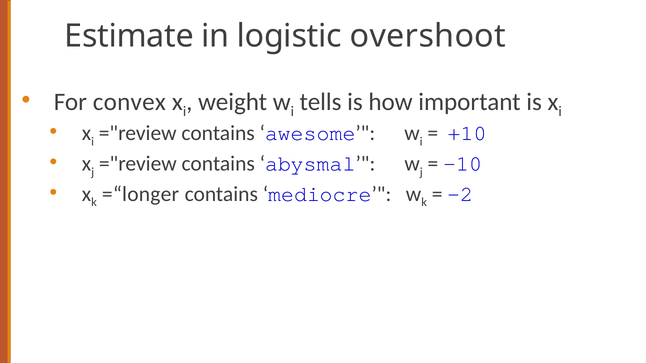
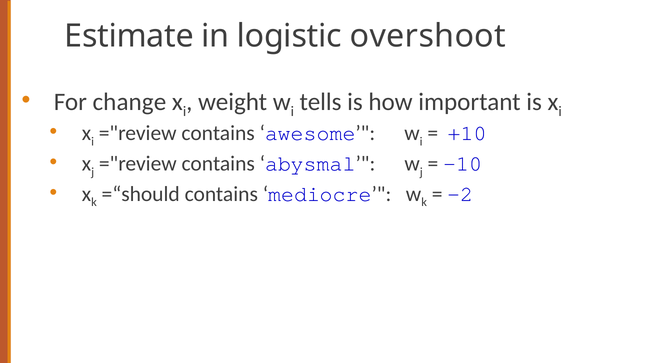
convex: convex -> change (129, 102)
=“longer: =“longer -> =“should (141, 194)
